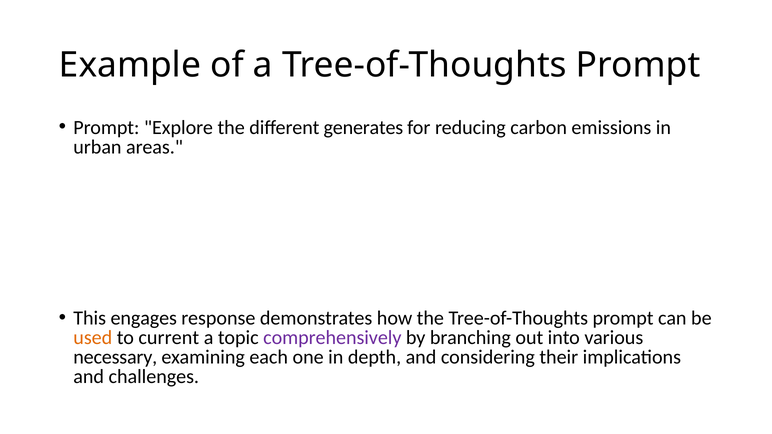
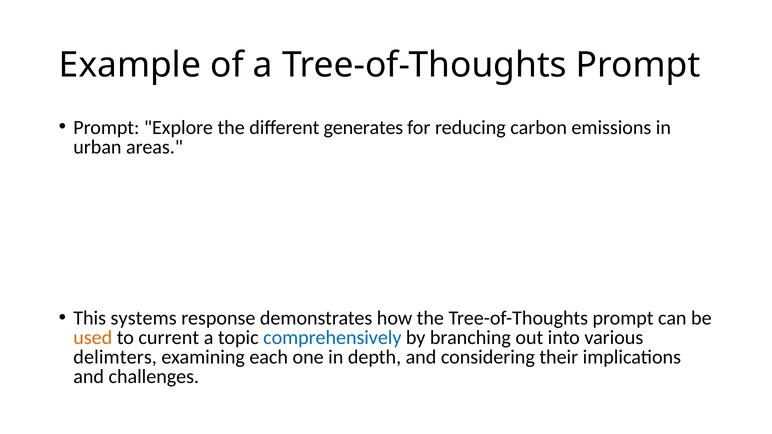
engages: engages -> systems (144, 318)
comprehensively colour: purple -> blue (332, 338)
necessary: necessary -> delimters (115, 357)
